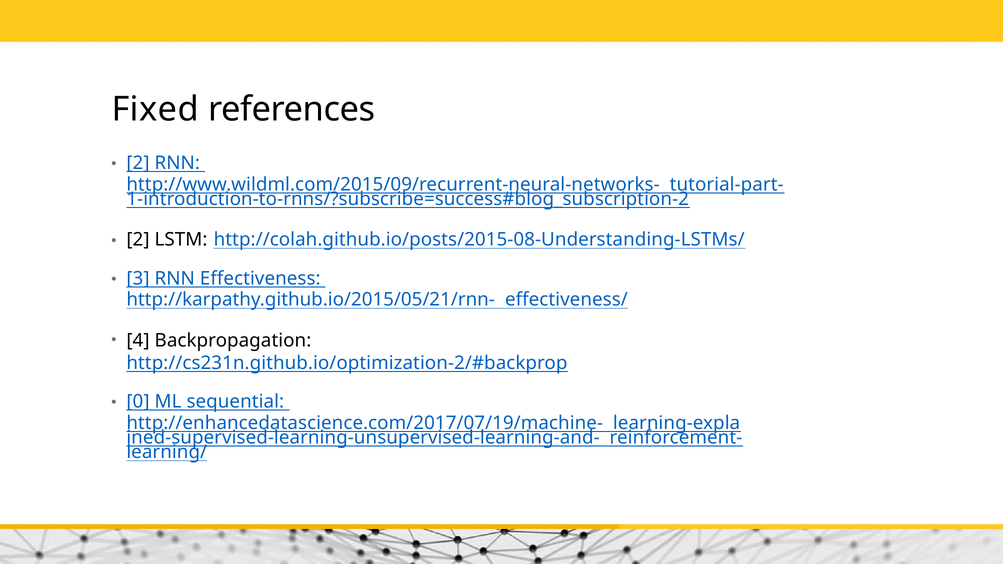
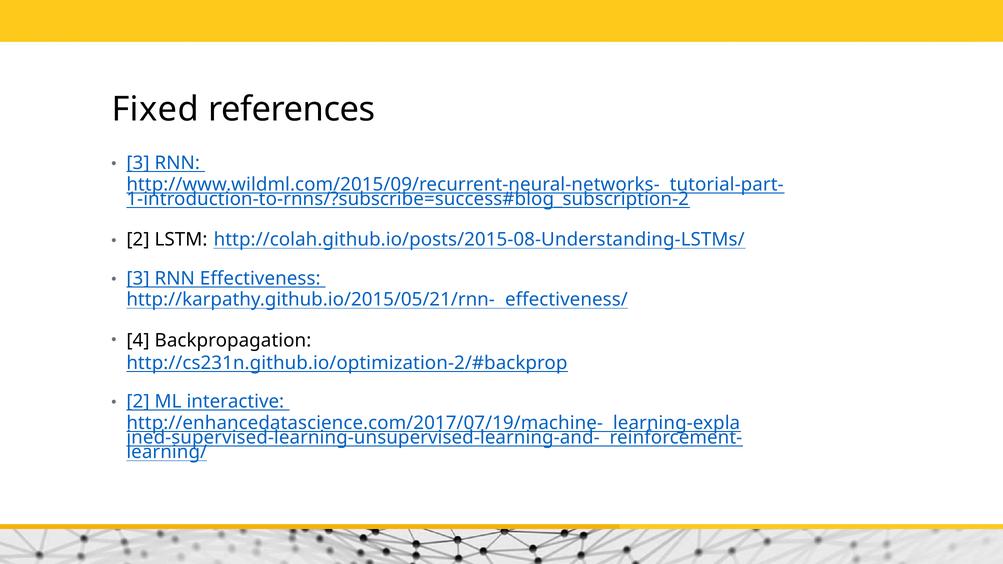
2: 2 -> 3 (138, 163)
0: 0 -> 2 (138, 402)
sequential: sequential -> interactive (235, 402)
